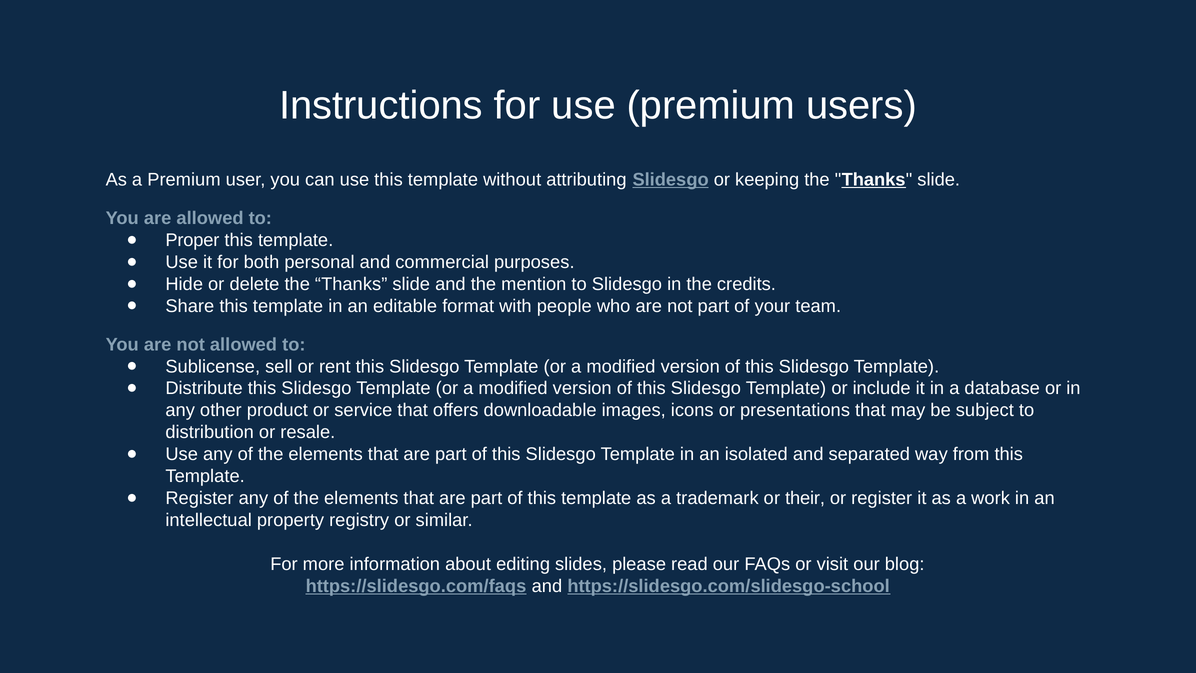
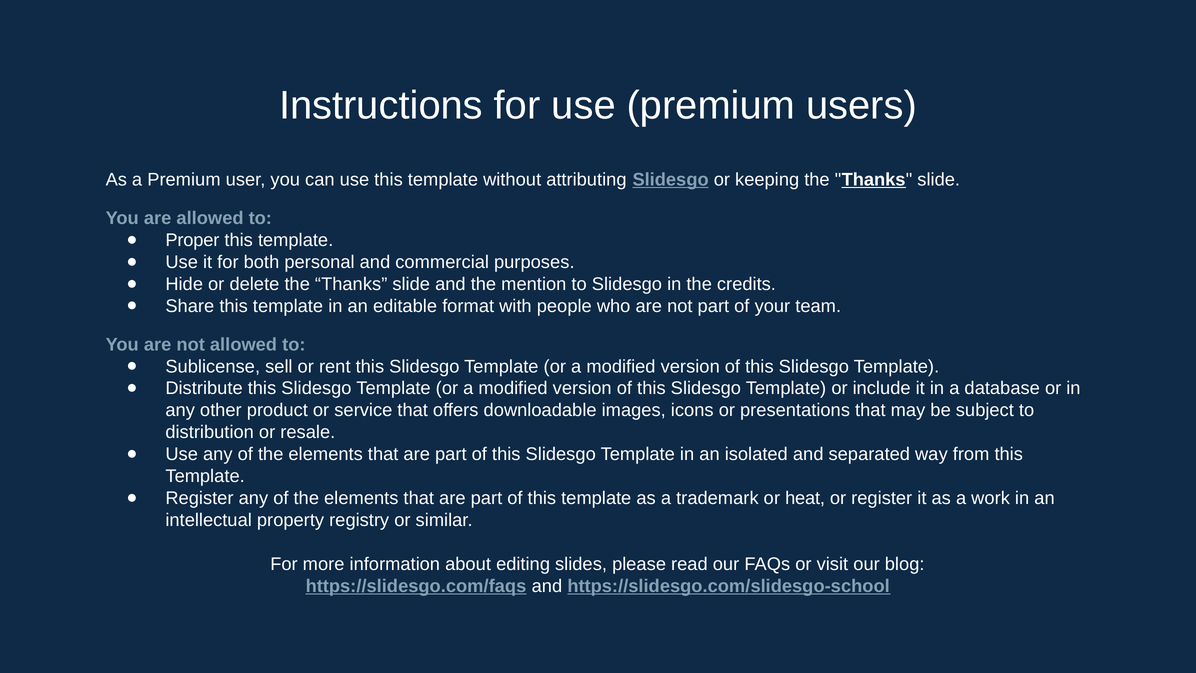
their: their -> heat (805, 498)
